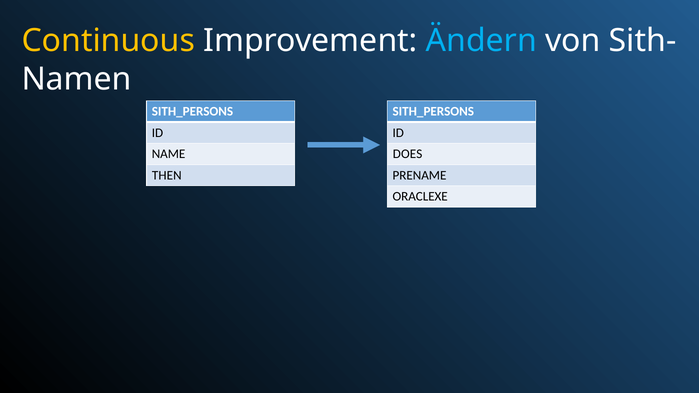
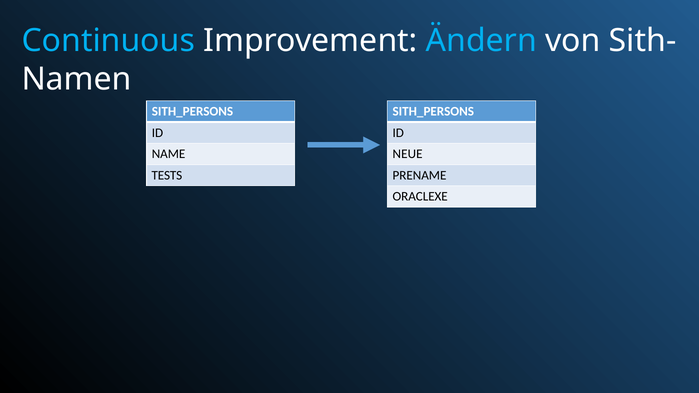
Continuous colour: yellow -> light blue (108, 41)
DOES: DOES -> NEUE (408, 154)
THEN: THEN -> TESTS (167, 175)
